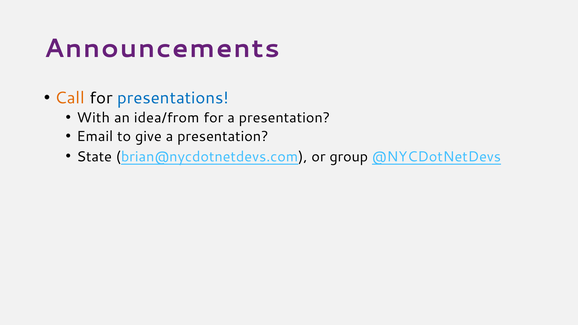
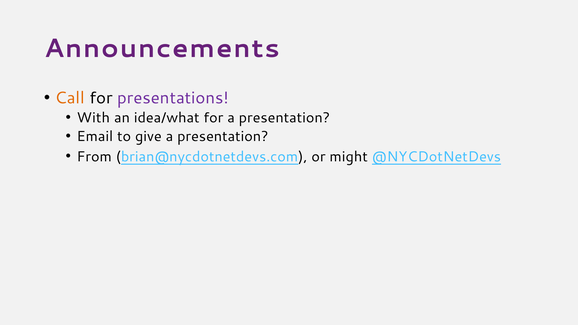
presentations colour: blue -> purple (173, 98)
idea/from: idea/from -> idea/what (167, 118)
State: State -> From (94, 157)
group: group -> might (349, 157)
